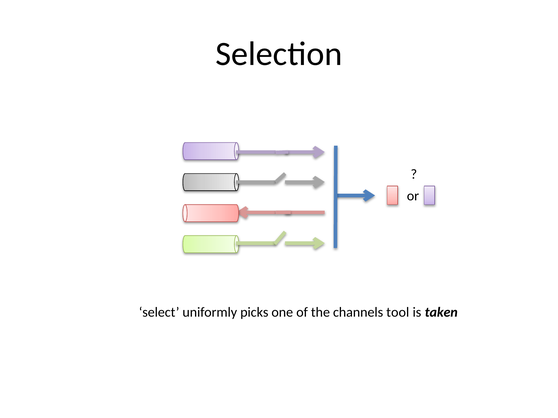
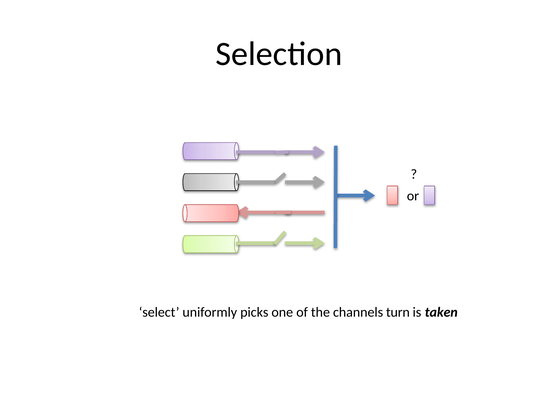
tool: tool -> turn (398, 313)
